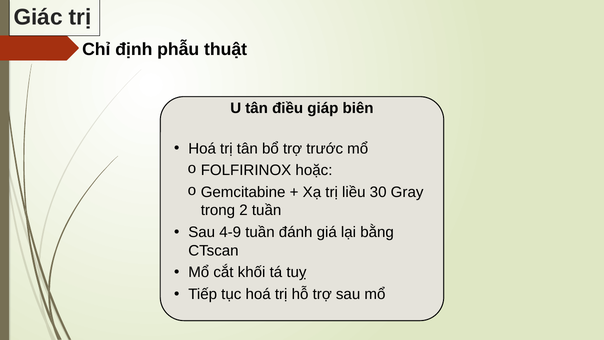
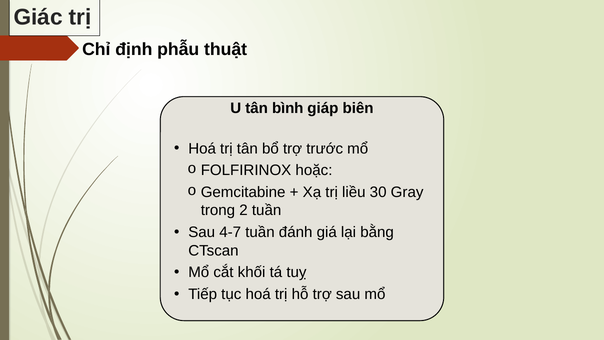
điều: điều -> bình (288, 108)
4-9: 4-9 -> 4-7 (230, 232)
